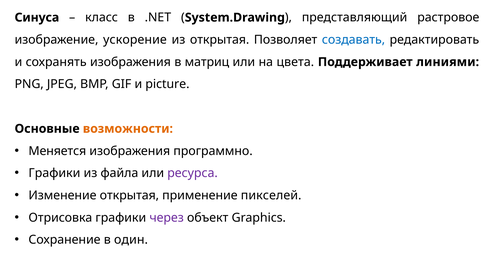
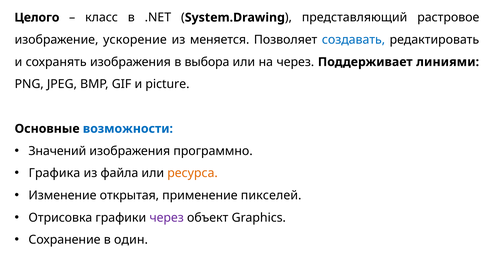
Синуса: Синуса -> Целого (37, 17)
из открытая: открытая -> меняется (220, 40)
матриц: матриц -> выбора (207, 62)
на цвета: цвета -> через (295, 62)
возможности colour: orange -> blue (128, 129)
Меняется: Меняется -> Значений (57, 151)
Графики: Графики -> Графика (54, 173)
ресурса colour: purple -> orange (193, 173)
